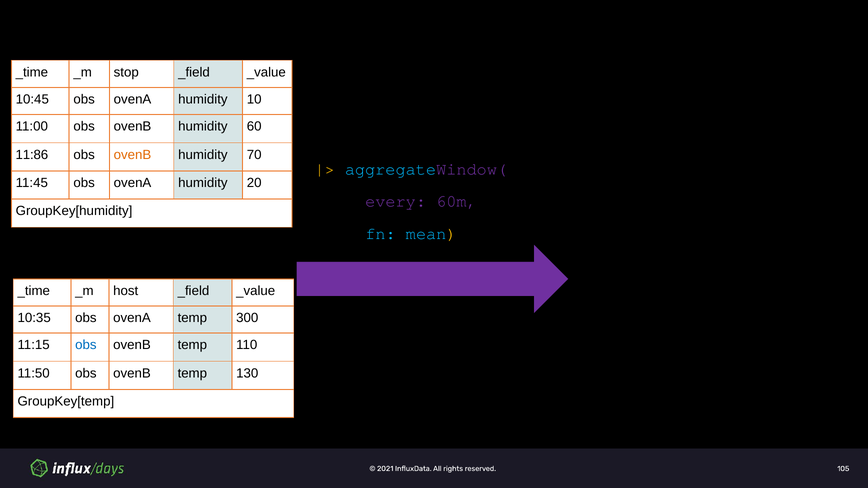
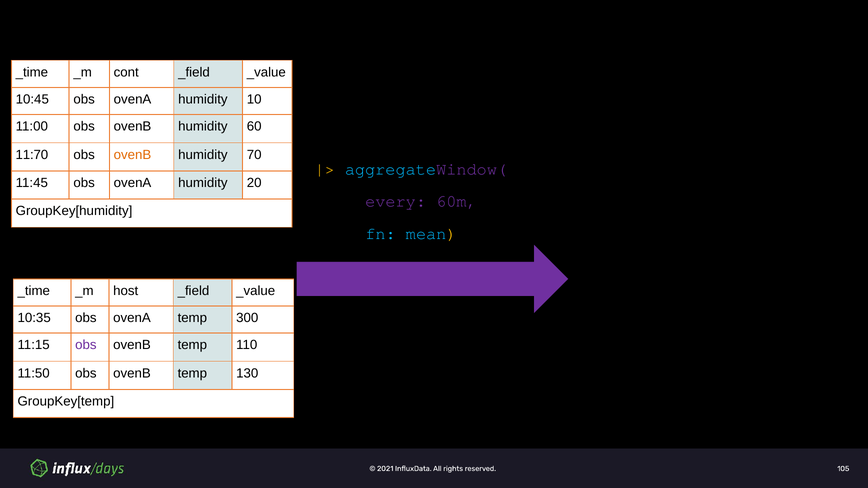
stop: stop -> cont (126, 72)
11:86: 11:86 -> 11:70 (32, 155)
obs colour: blue -> purple (86, 345)
